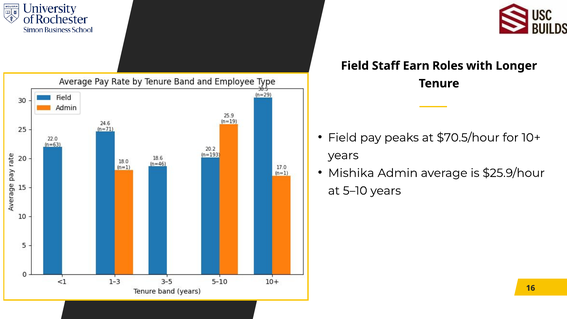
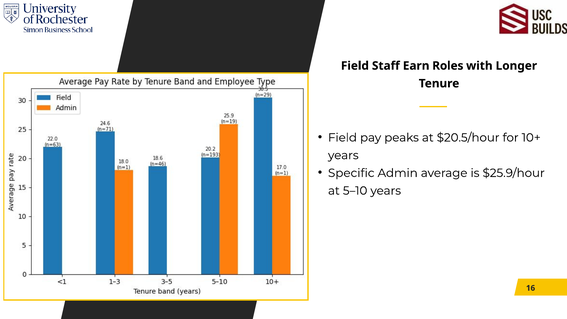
$70.5/hour: $70.5/hour -> $20.5/hour (468, 138)
Mishika: Mishika -> Specific (351, 173)
